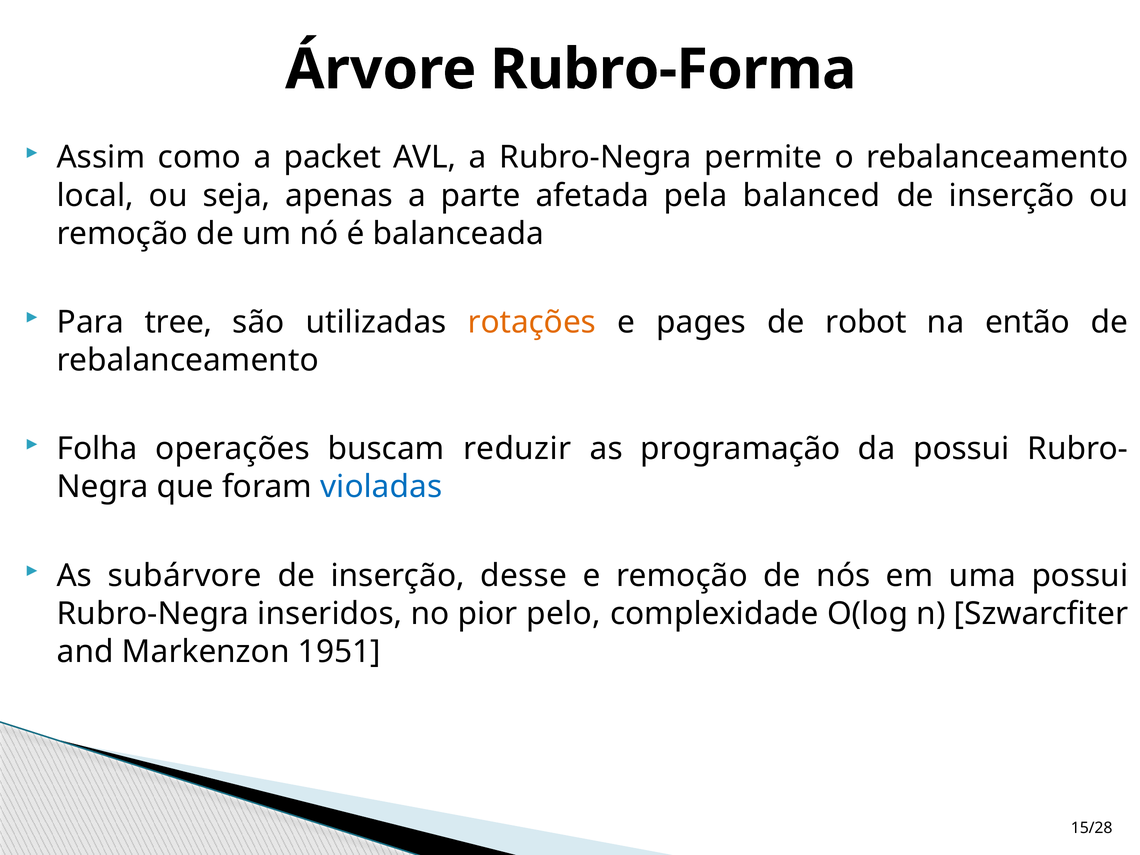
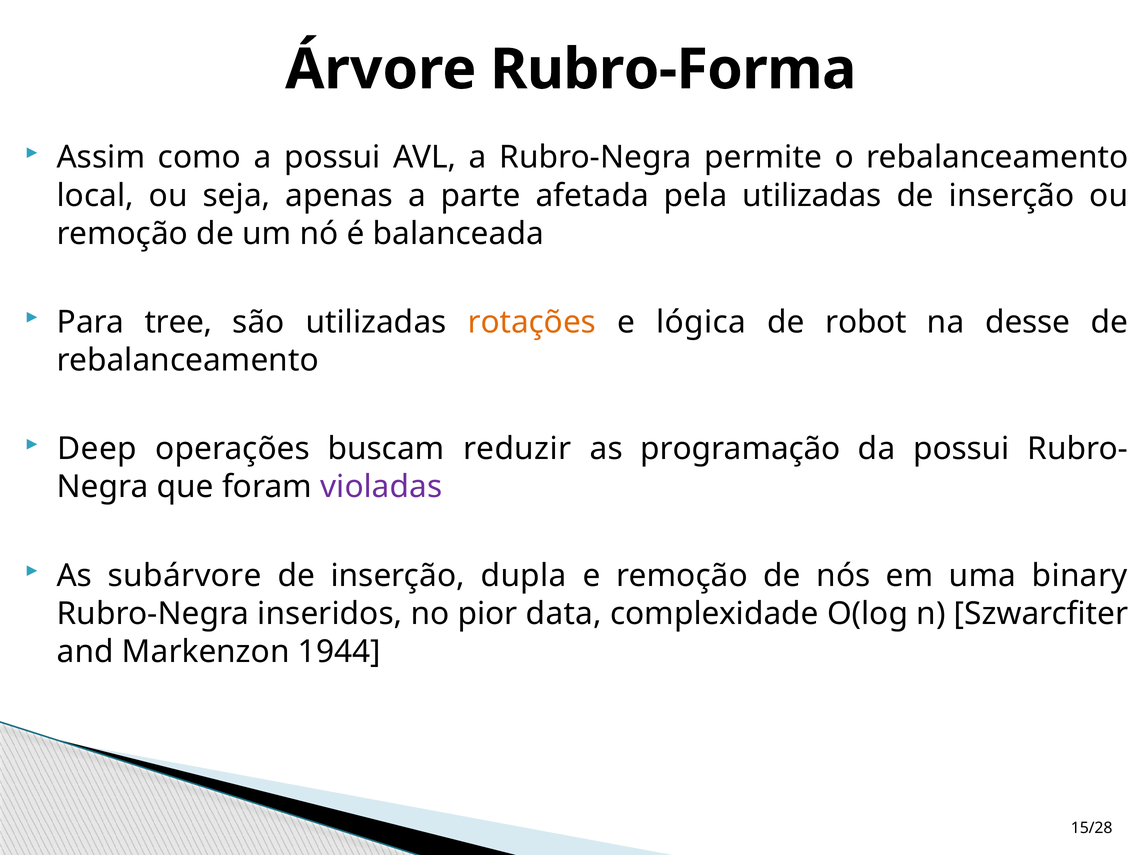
a packet: packet -> possui (332, 158)
pela balanced: balanced -> utilizadas (812, 196)
pages: pages -> lógica (701, 322)
então: então -> desse (1028, 322)
Folha: Folha -> Deep (97, 449)
violadas colour: blue -> purple (381, 487)
desse: desse -> dupla (524, 576)
uma possui: possui -> binary (1080, 576)
pelo: pelo -> data (564, 614)
1951: 1951 -> 1944 (339, 652)
